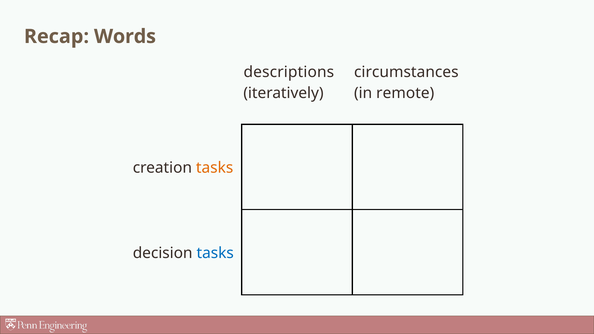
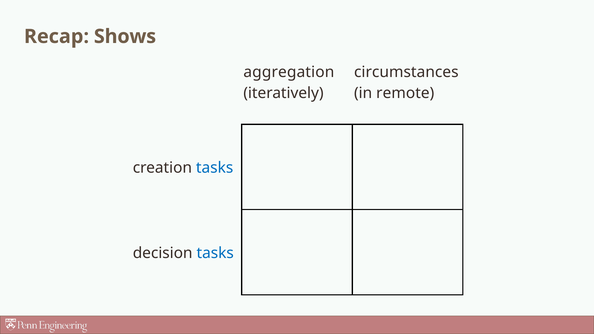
Words: Words -> Shows (125, 36)
descriptions: descriptions -> aggregation (289, 72)
tasks colour: orange -> blue (215, 168)
